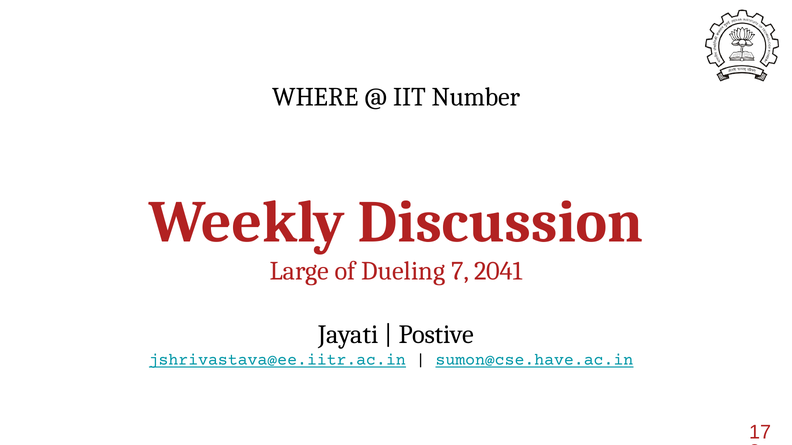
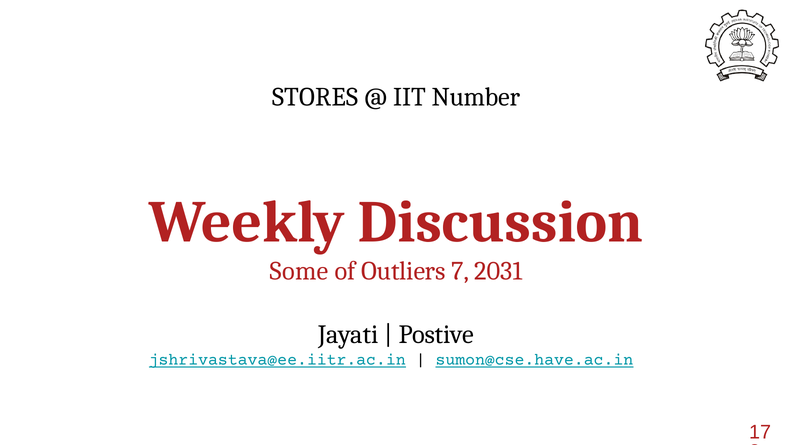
WHERE: WHERE -> STORES (315, 97)
Large: Large -> Some (299, 271)
Dueling: Dueling -> Outliers (403, 271)
2041: 2041 -> 2031 (498, 271)
